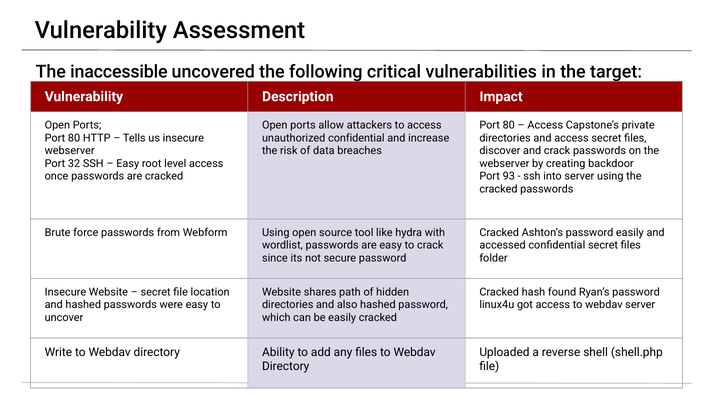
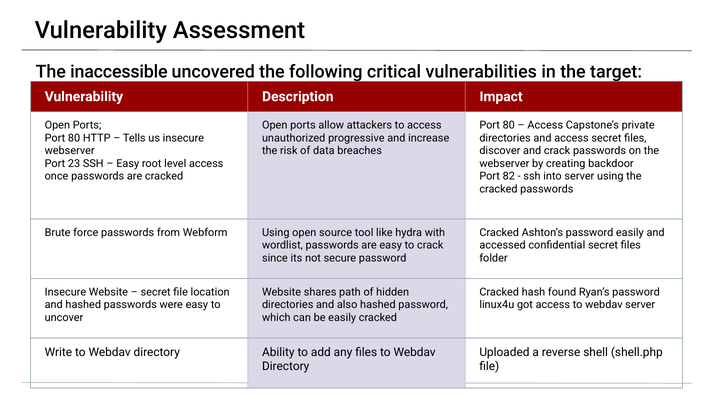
unauthorized confidential: confidential -> progressive (356, 138)
32: 32 -> 23 (74, 164)
93: 93 -> 82 (509, 176)
